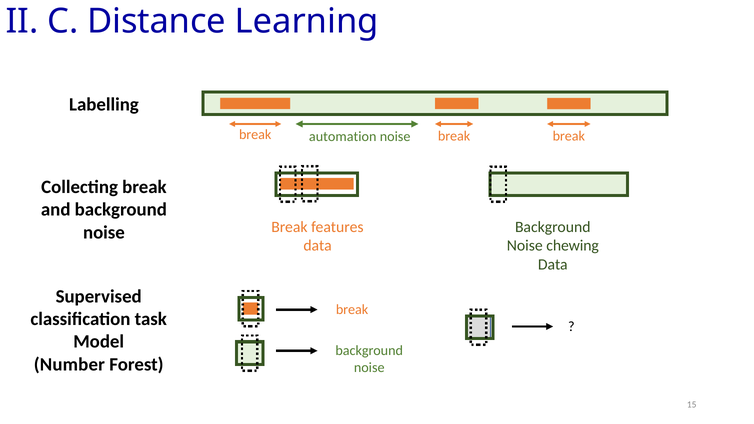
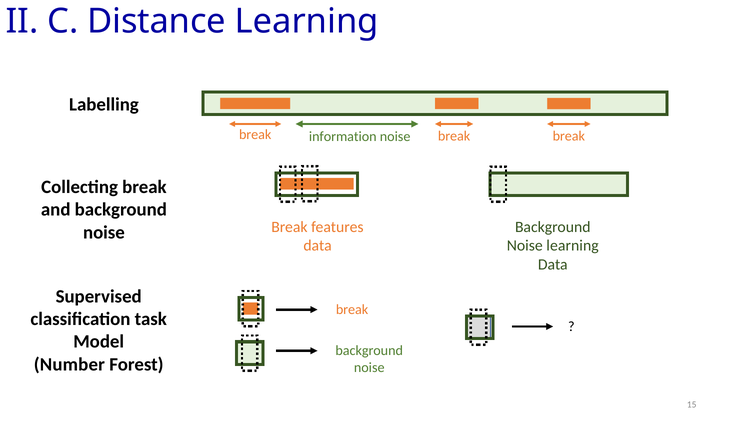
automation: automation -> information (343, 137)
Noise chewing: chewing -> learning (573, 246)
